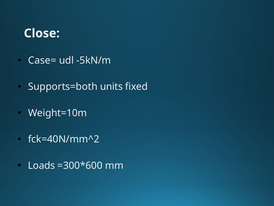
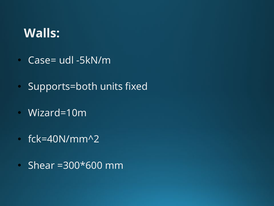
Close: Close -> Walls (42, 33)
Weight=10m: Weight=10m -> Wizard=10m (57, 113)
Loads: Loads -> Shear (41, 165)
